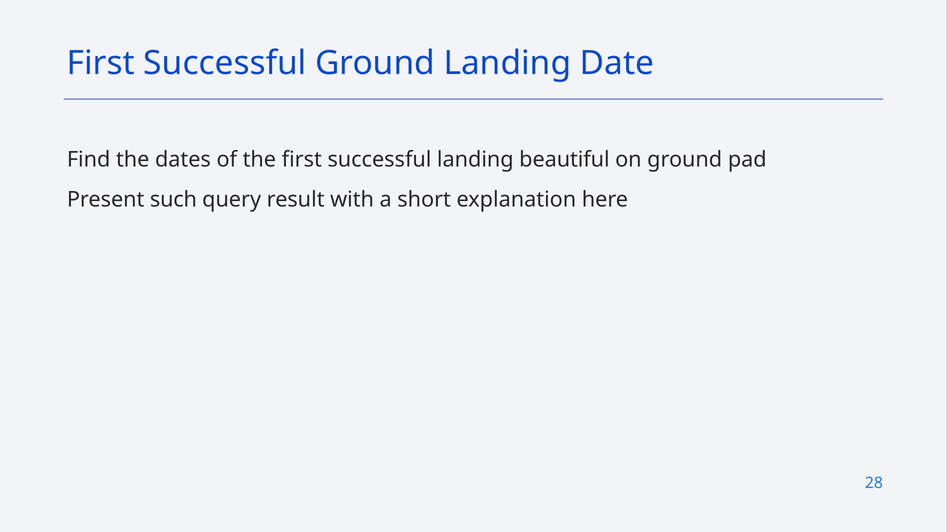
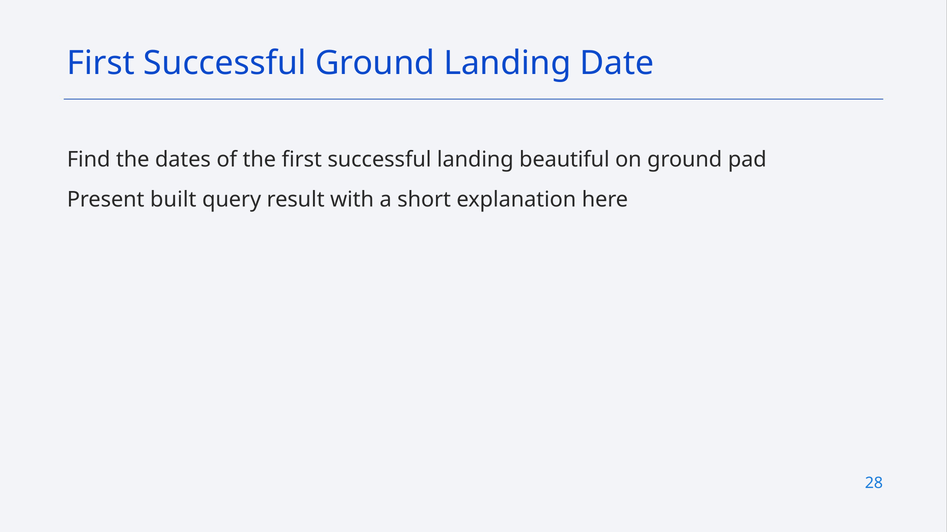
such: such -> built (173, 200)
